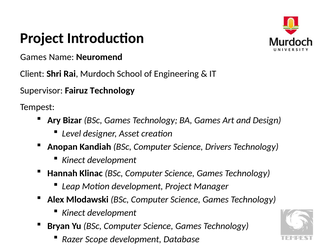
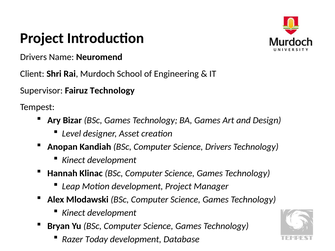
Games: Games -> Drivers (33, 57)
Scope: Scope -> Today (96, 239)
